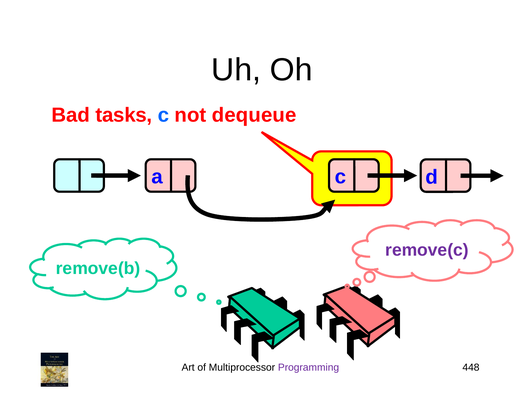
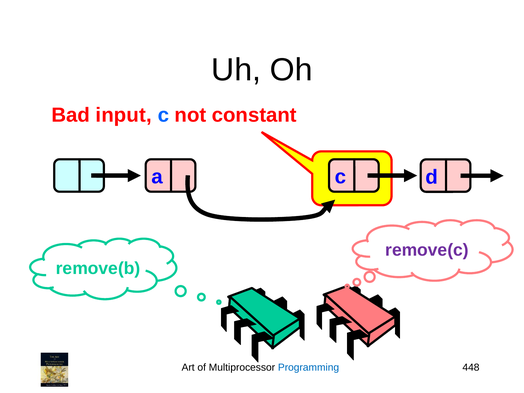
tasks: tasks -> input (124, 115)
dequeue: dequeue -> constant (254, 115)
Programming colour: purple -> blue (309, 368)
